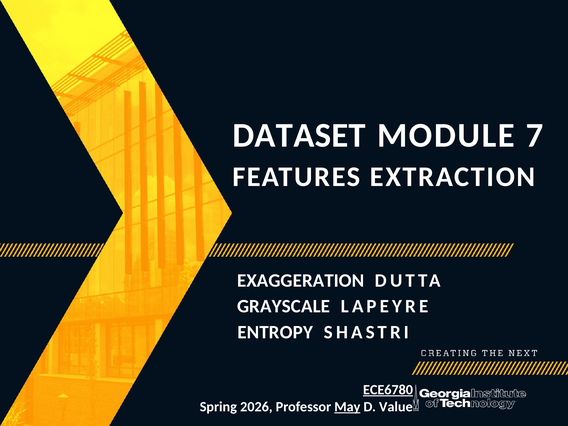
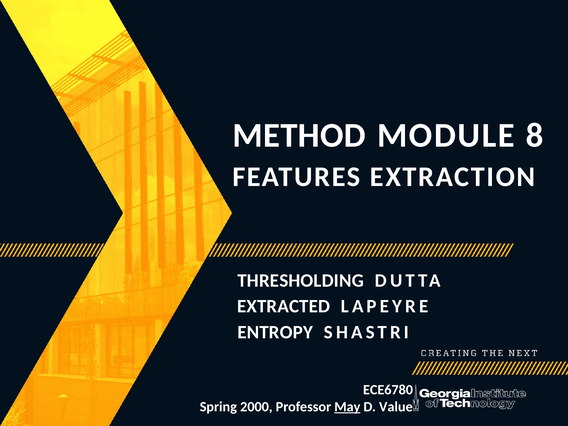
DATASET: DATASET -> METHOD (299, 135)
7: 7 -> 8 (535, 135)
EXAGGERATION: EXAGGERATION -> THRESHOLDING (301, 281)
GRAYSCALE: GRAYSCALE -> EXTRACTED (284, 306)
ECE6780 underline: present -> none (388, 390)
2026: 2026 -> 2000 (256, 407)
